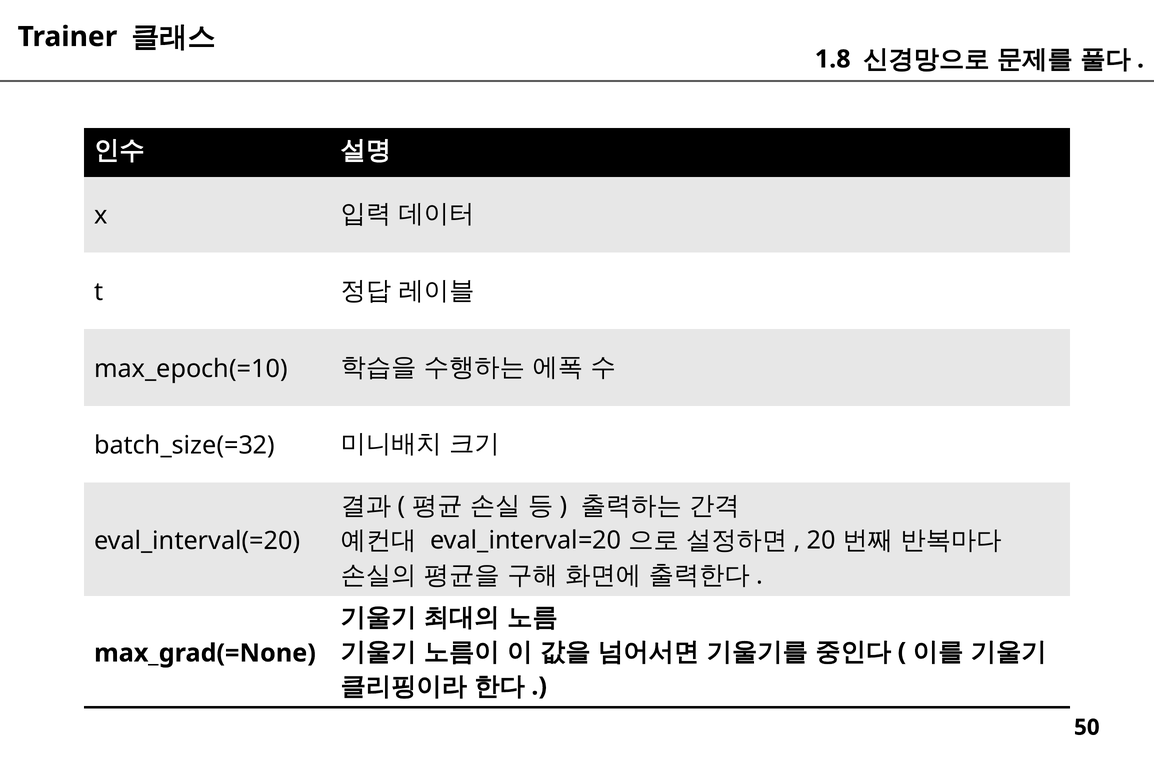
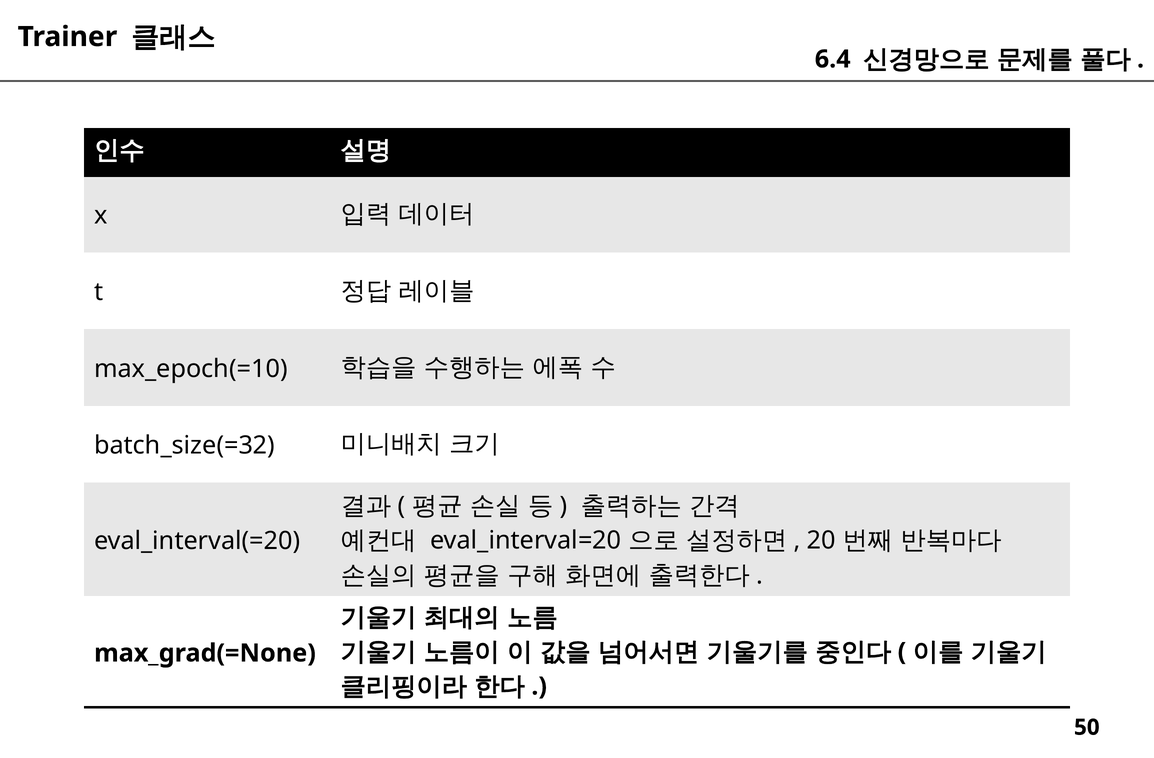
1.8: 1.8 -> 6.4 (833, 59)
